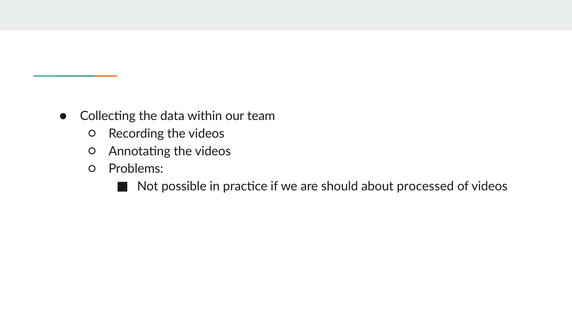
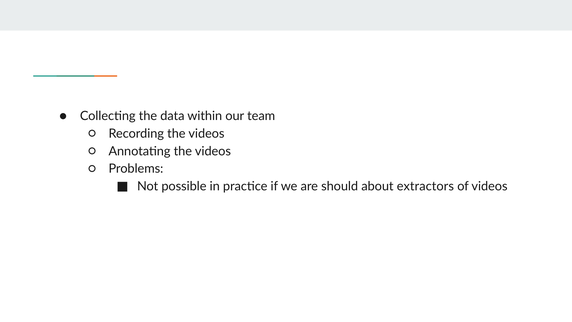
processed: processed -> extractors (425, 186)
